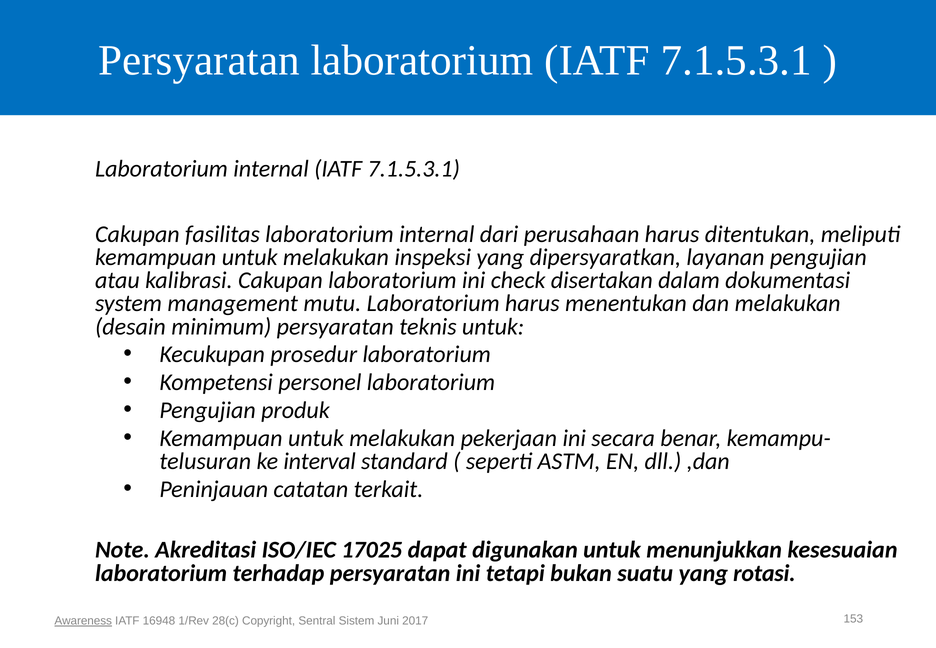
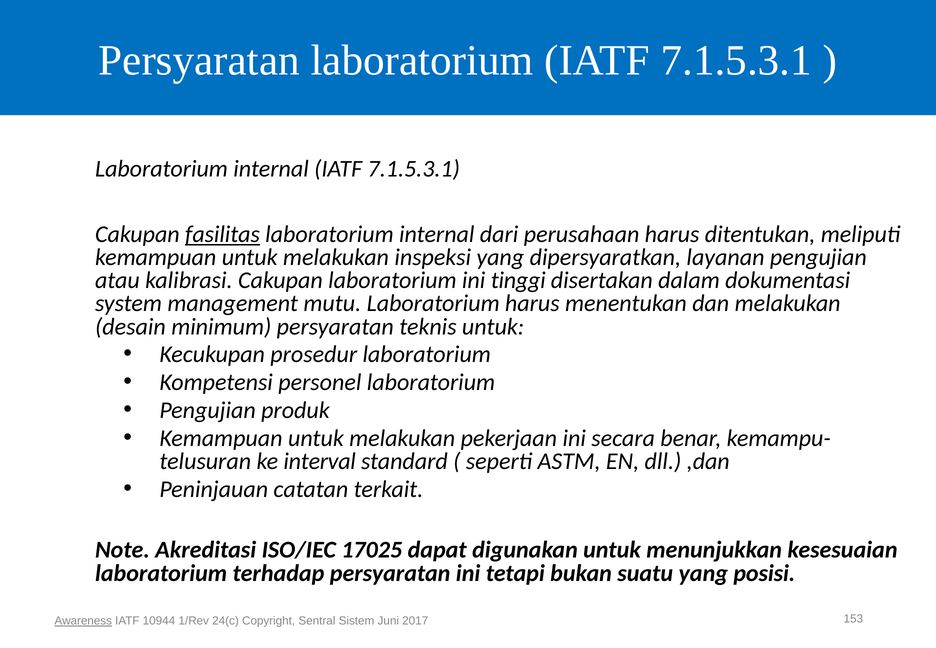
fasilitas underline: none -> present (222, 234)
check: check -> tinggi (518, 280)
rotasi: rotasi -> posisi (764, 573)
16948: 16948 -> 10944 (159, 621)
28(c: 28(c -> 24(c (226, 621)
